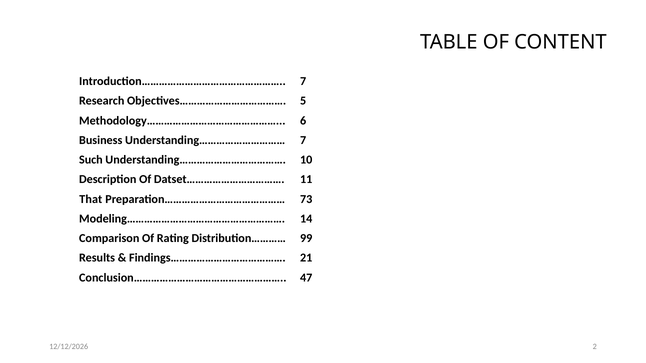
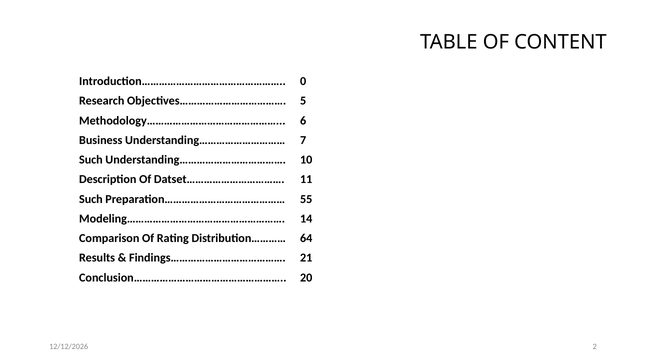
Introduction………………………………………… 7: 7 -> 0 (303, 81)
That: That -> Such (91, 199)
73: 73 -> 55 (306, 199)
99: 99 -> 64 (306, 239)
47: 47 -> 20 (306, 278)
